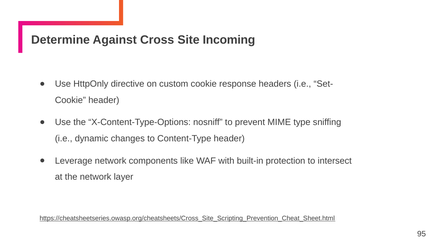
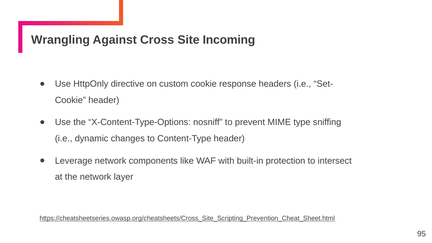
Determine: Determine -> Wrangling (60, 40)
